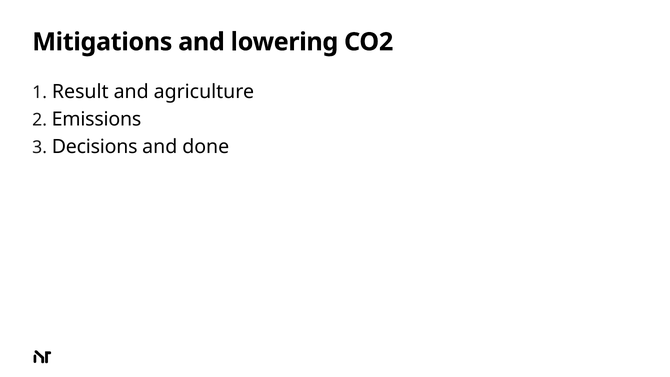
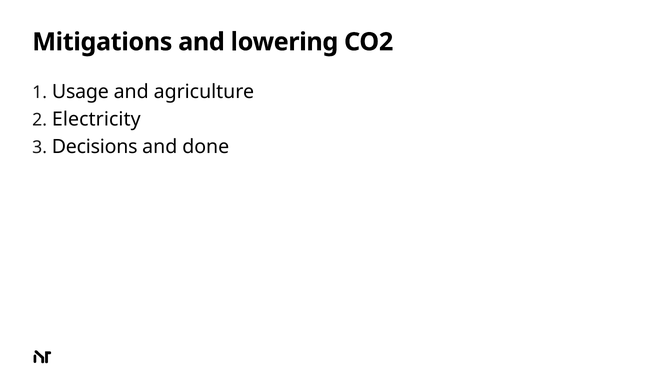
Result: Result -> Usage (80, 92)
Emissions: Emissions -> Electricity (96, 119)
